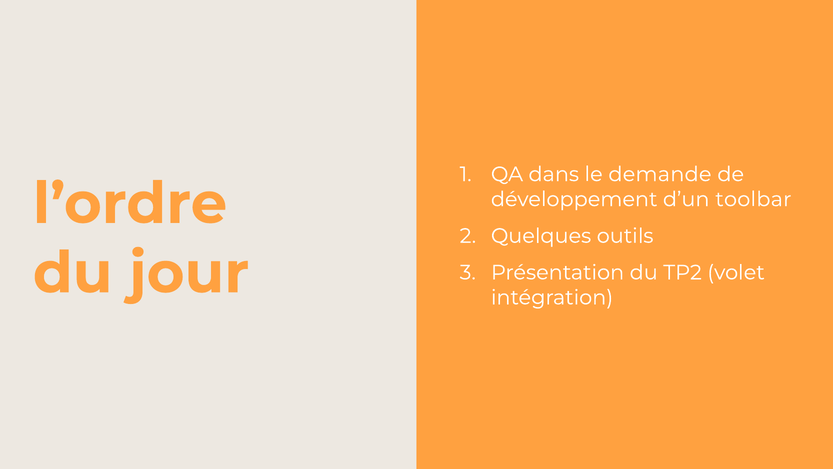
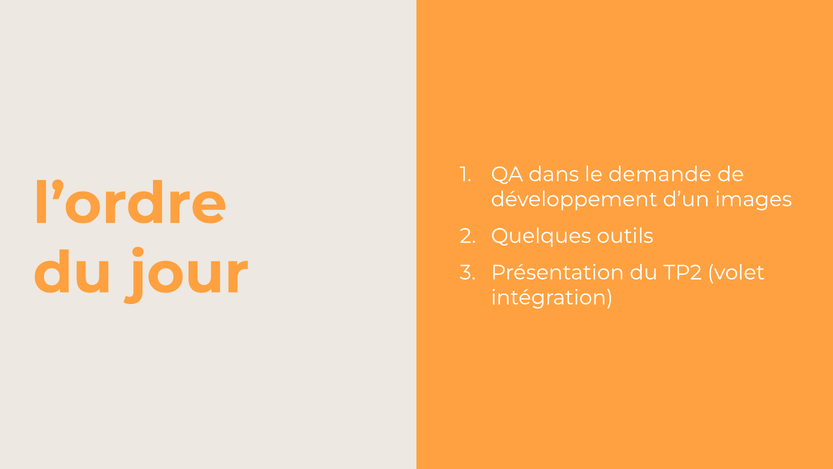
toolbar: toolbar -> images (753, 199)
